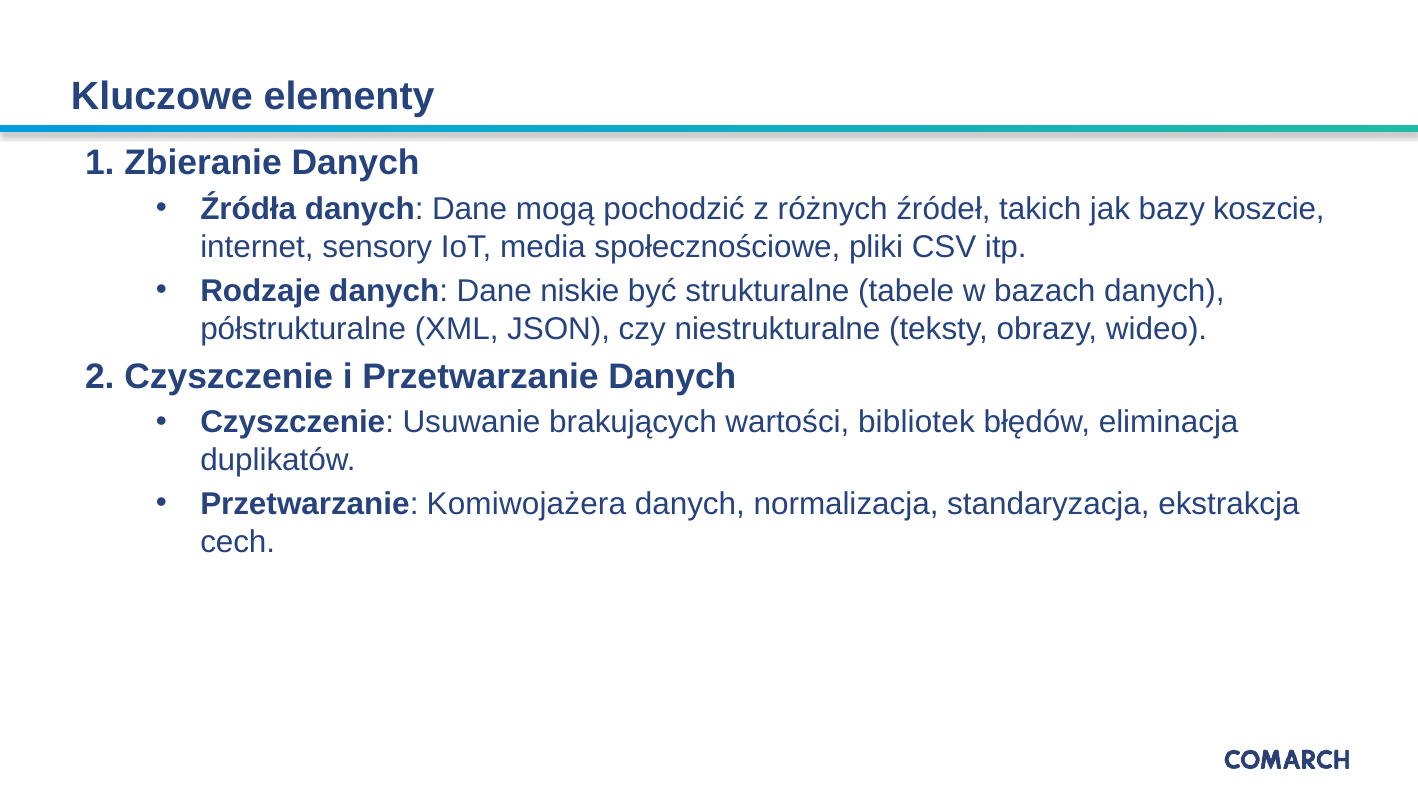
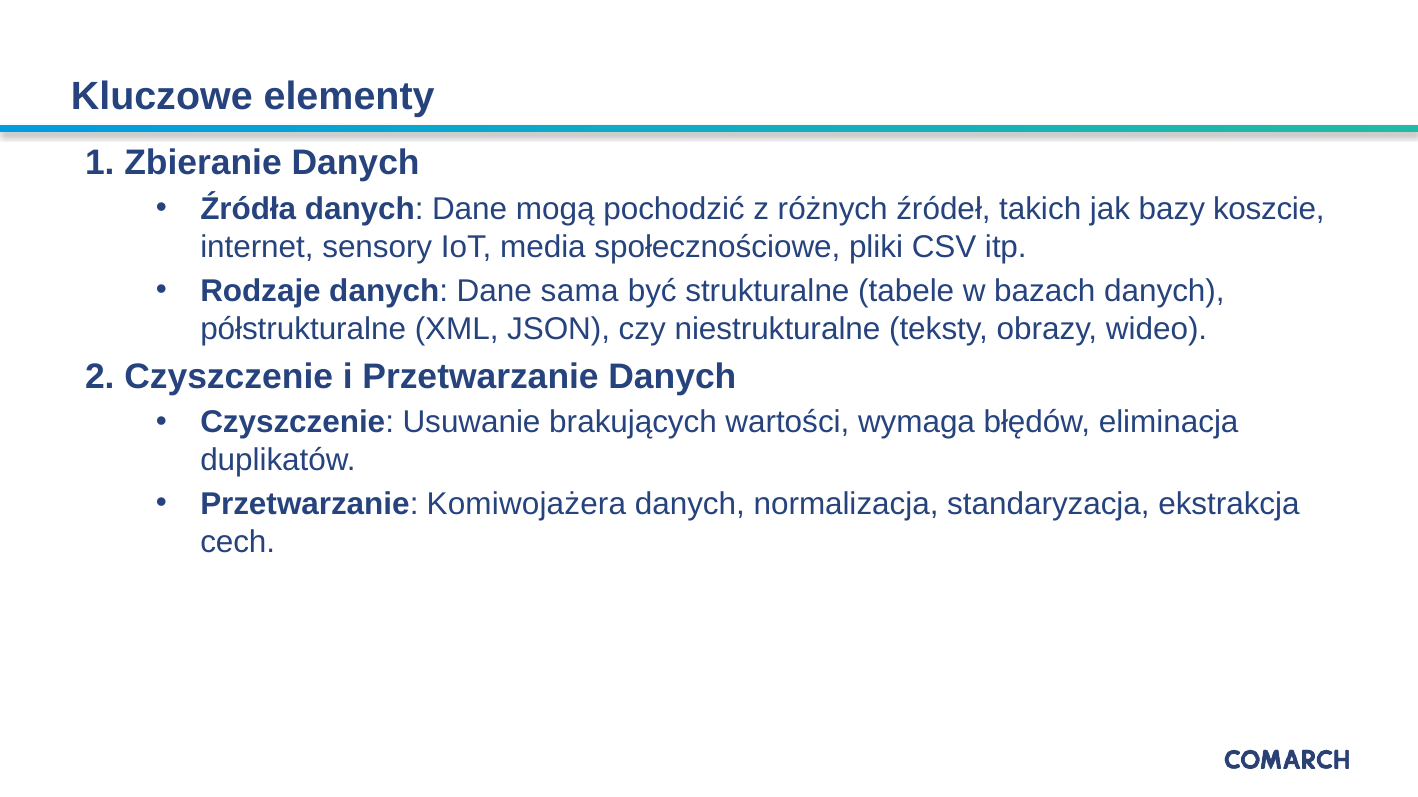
niskie: niskie -> sama (580, 291)
bibliotek: bibliotek -> wymaga (917, 423)
